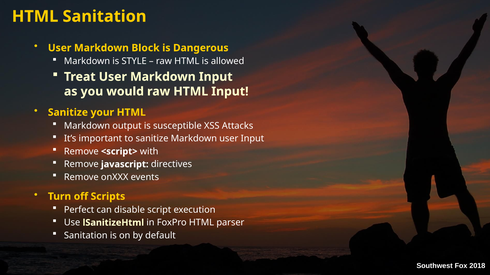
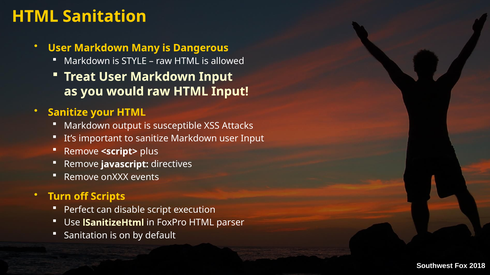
Block: Block -> Many (146, 48)
with: with -> plus (149, 152)
